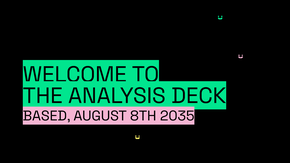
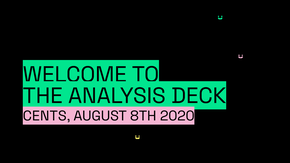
BASED: BASED -> CENTS (47, 116)
2035: 2035 -> 2020 (177, 116)
